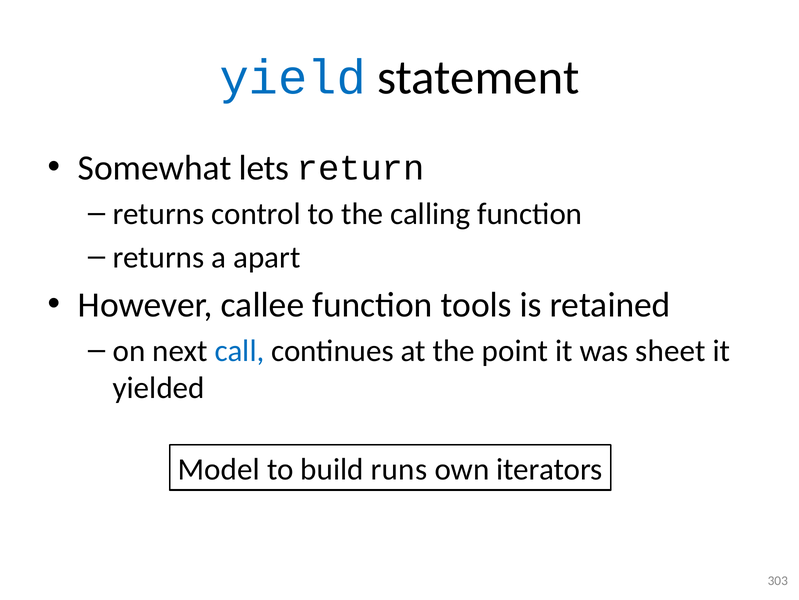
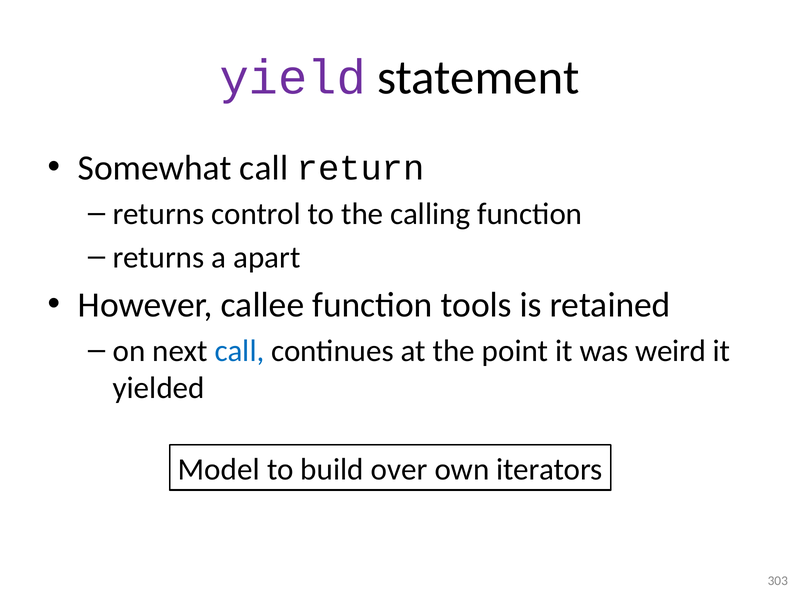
yield colour: blue -> purple (293, 77)
Somewhat lets: lets -> call (264, 168)
sheet: sheet -> weird (671, 350)
runs: runs -> over (399, 469)
